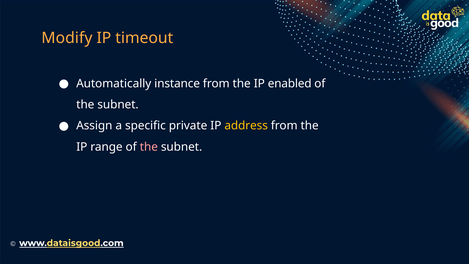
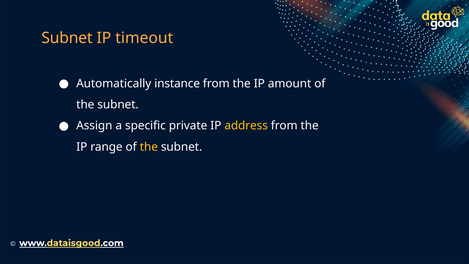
Modify: Modify -> Subnet (67, 38)
enabled: enabled -> amount (290, 83)
the colour: pink -> yellow (149, 147)
